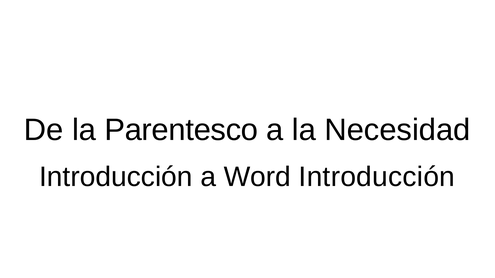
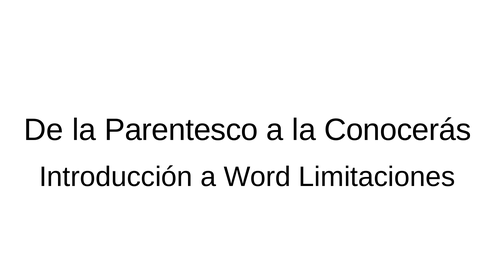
Necesidad: Necesidad -> Conocerás (398, 130)
Word Introducción: Introducción -> Limitaciones (377, 177)
